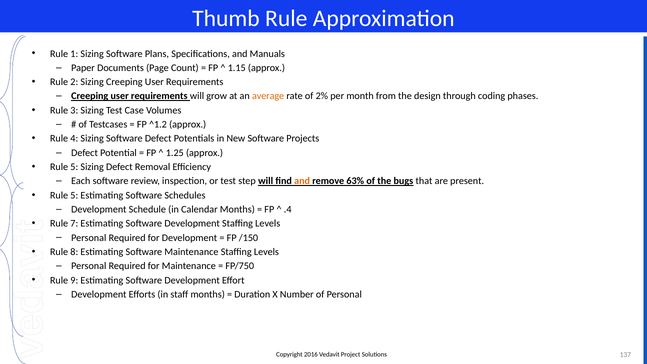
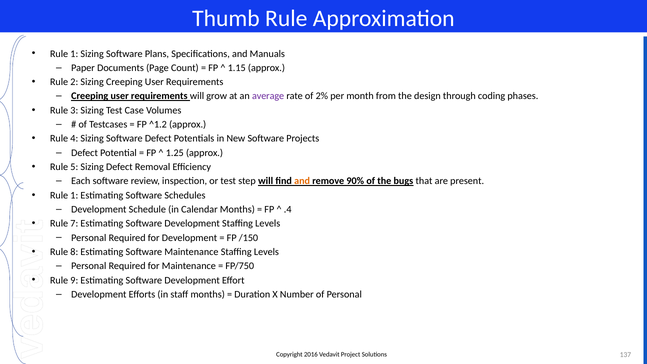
average colour: orange -> purple (268, 96)
63%: 63% -> 90% (355, 181)
5: 5 -> 1 (74, 195)
